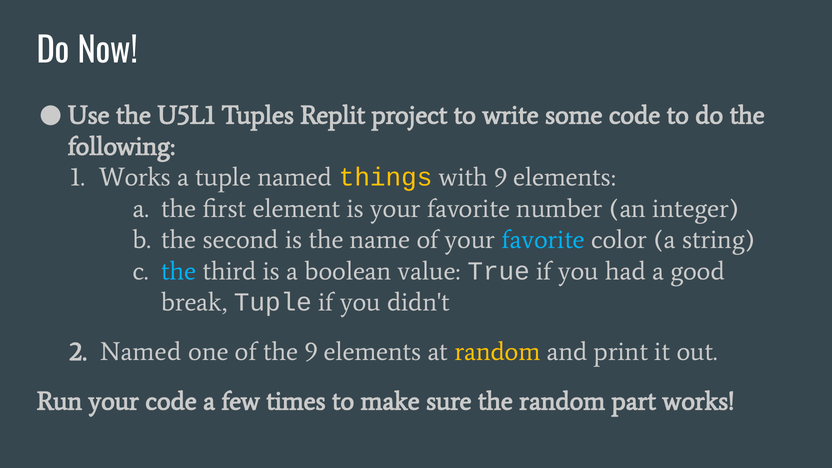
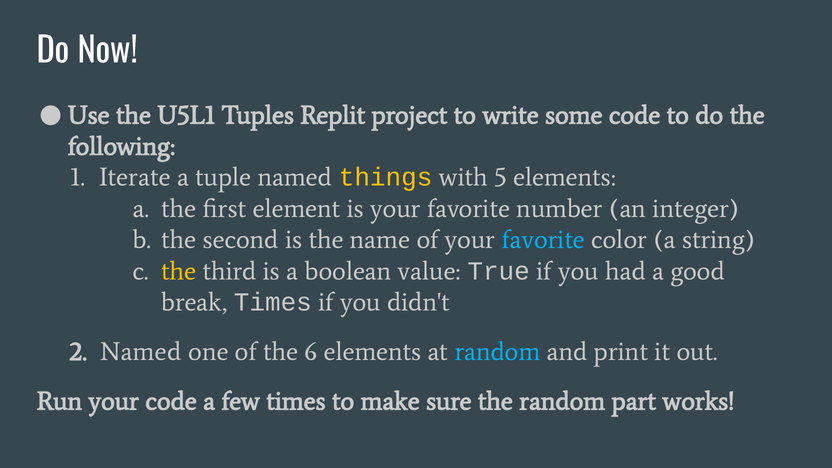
Works: Works -> Iterate (135, 177)
with 9: 9 -> 5 (501, 177)
the colour: light blue -> yellow (179, 271)
break Tuple: Tuple -> Times (273, 302)
the 9: 9 -> 6 (311, 352)
random colour: yellow -> light blue (497, 352)
